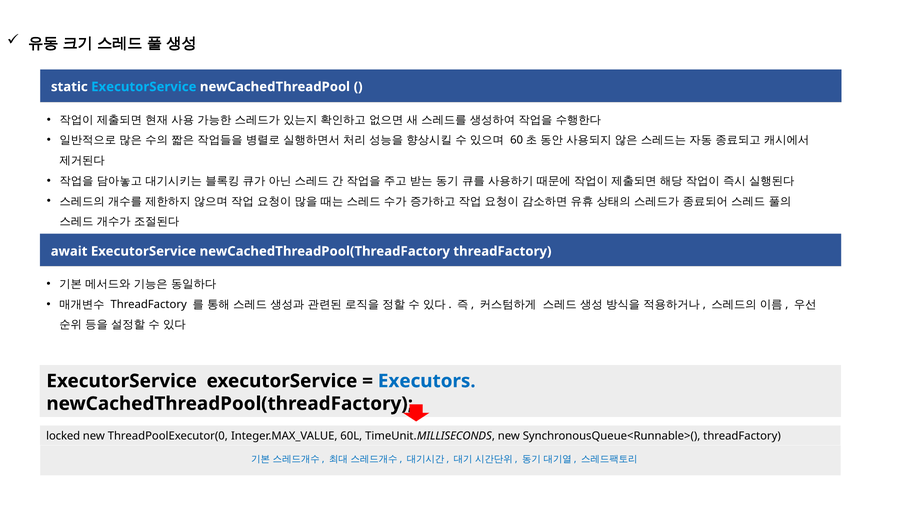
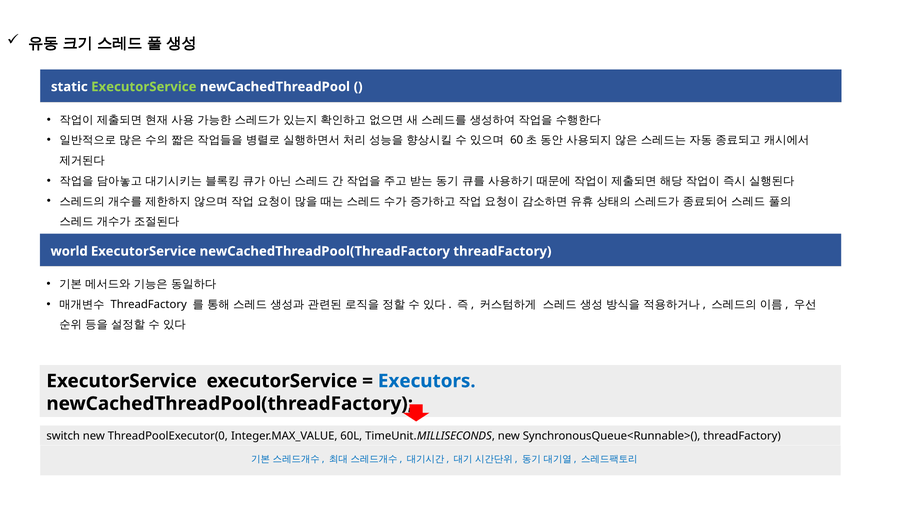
ExecutorService colour: light blue -> light green (144, 87)
await: await -> world (69, 251)
locked: locked -> switch (63, 436)
